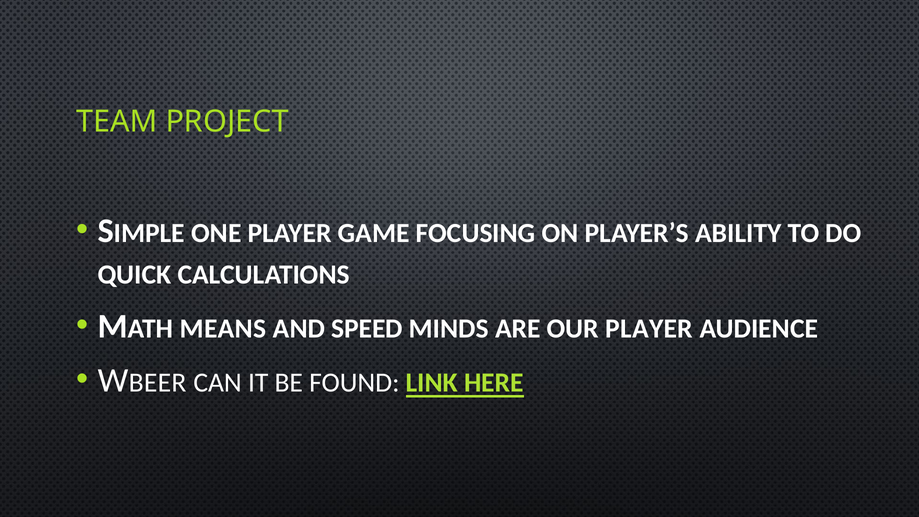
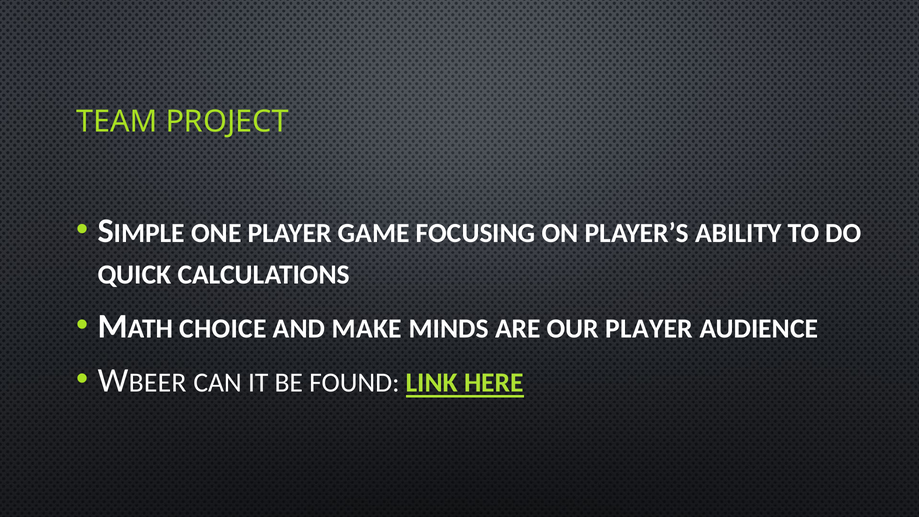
MEANS: MEANS -> CHOICE (223, 328)
SPEED: SPEED -> MAKE (367, 328)
